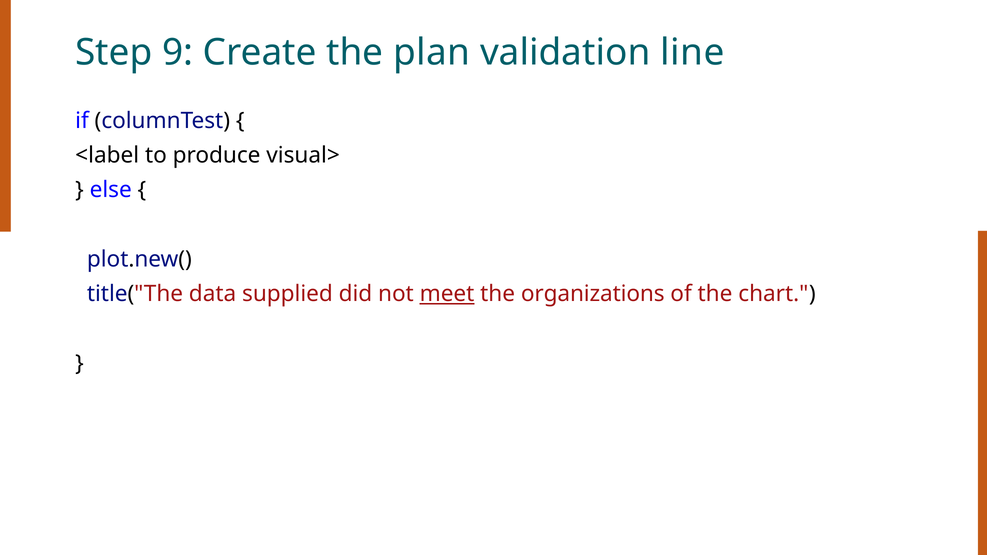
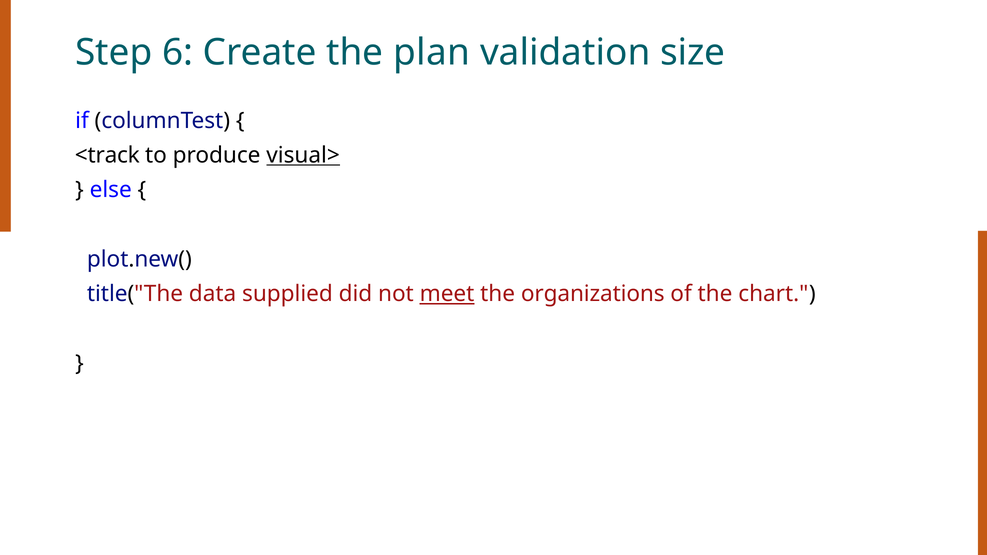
9: 9 -> 6 (178, 53)
line: line -> size (693, 53)
<label: <label -> <track (107, 155)
visual> underline: none -> present (303, 155)
